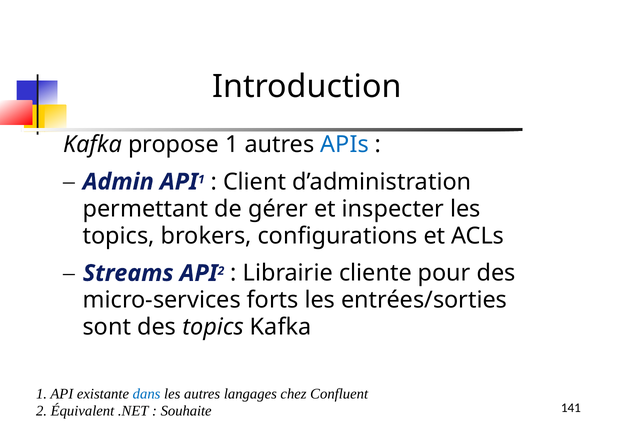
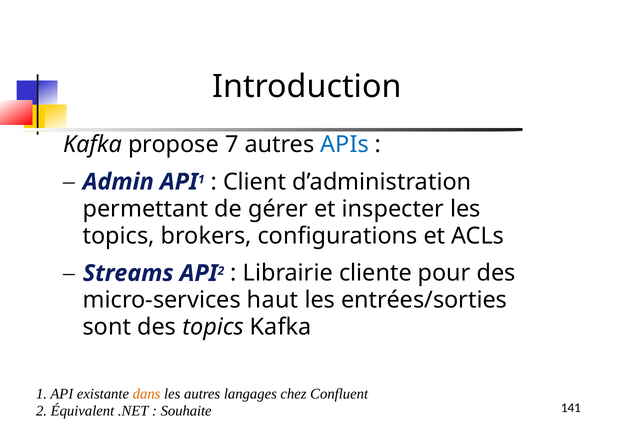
propose 1: 1 -> 7 (232, 144)
forts: forts -> haut (273, 300)
dans colour: blue -> orange (147, 394)
